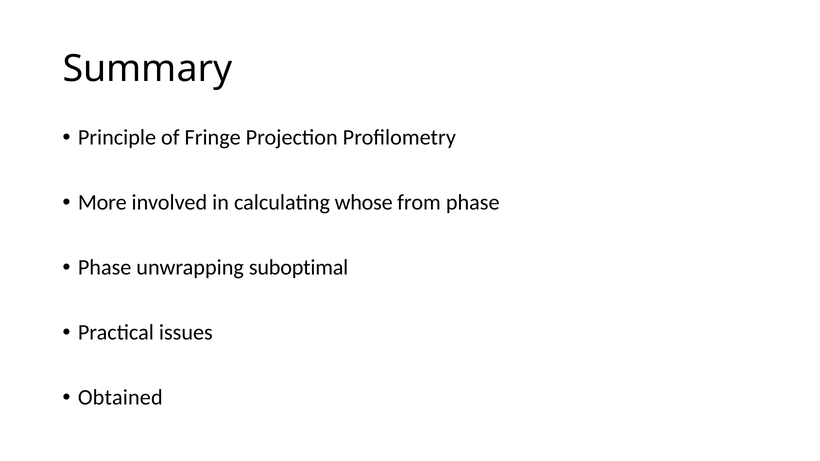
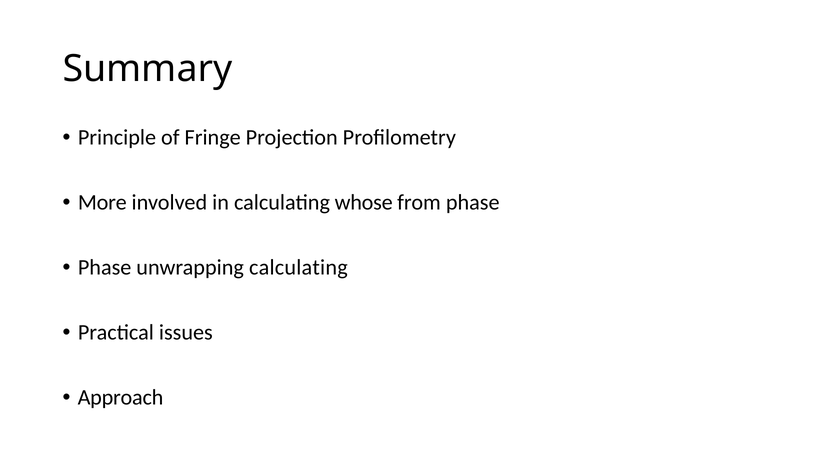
unwrapping suboptimal: suboptimal -> calculating (298, 268)
Obtained: Obtained -> Approach (120, 398)
